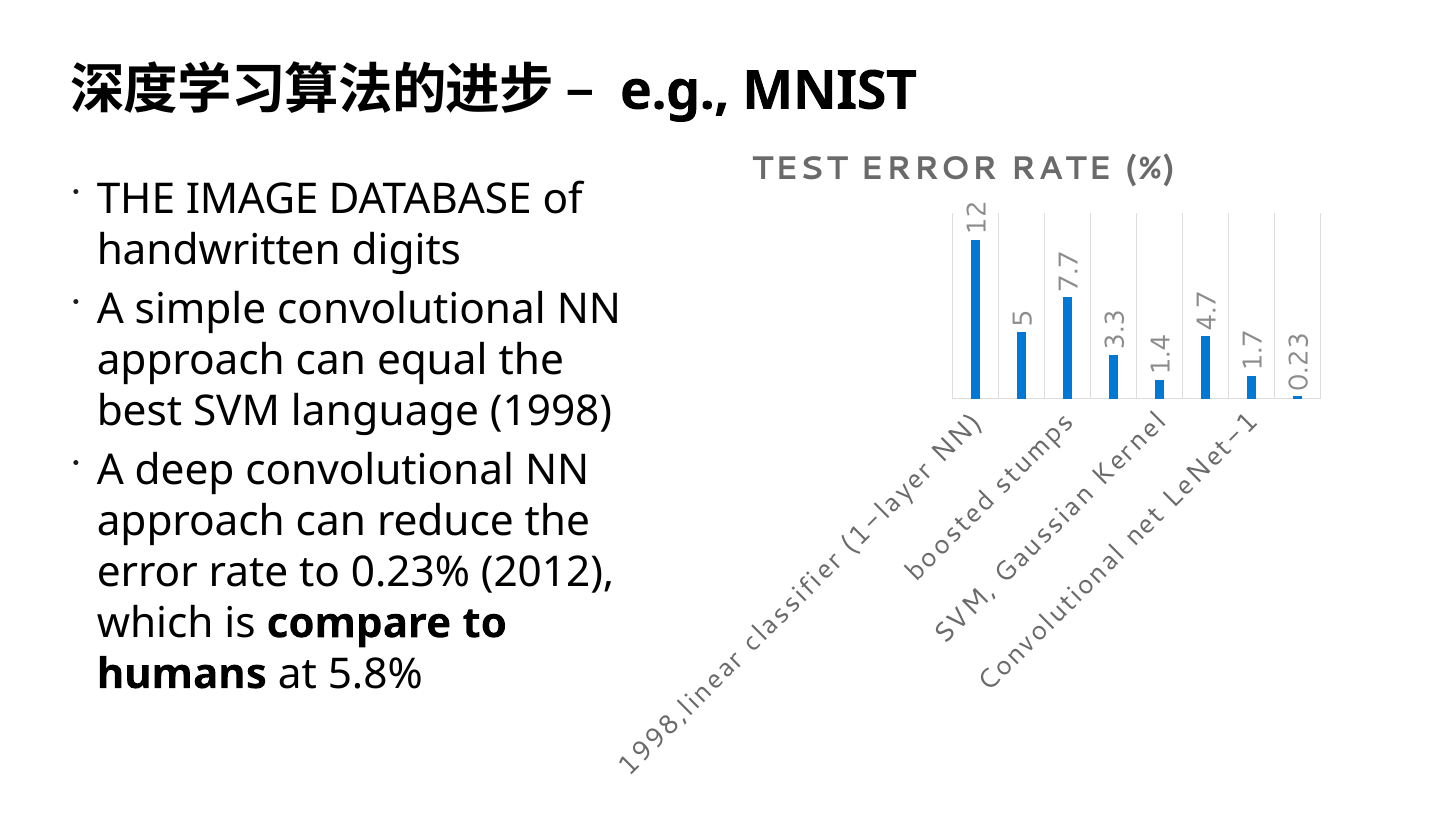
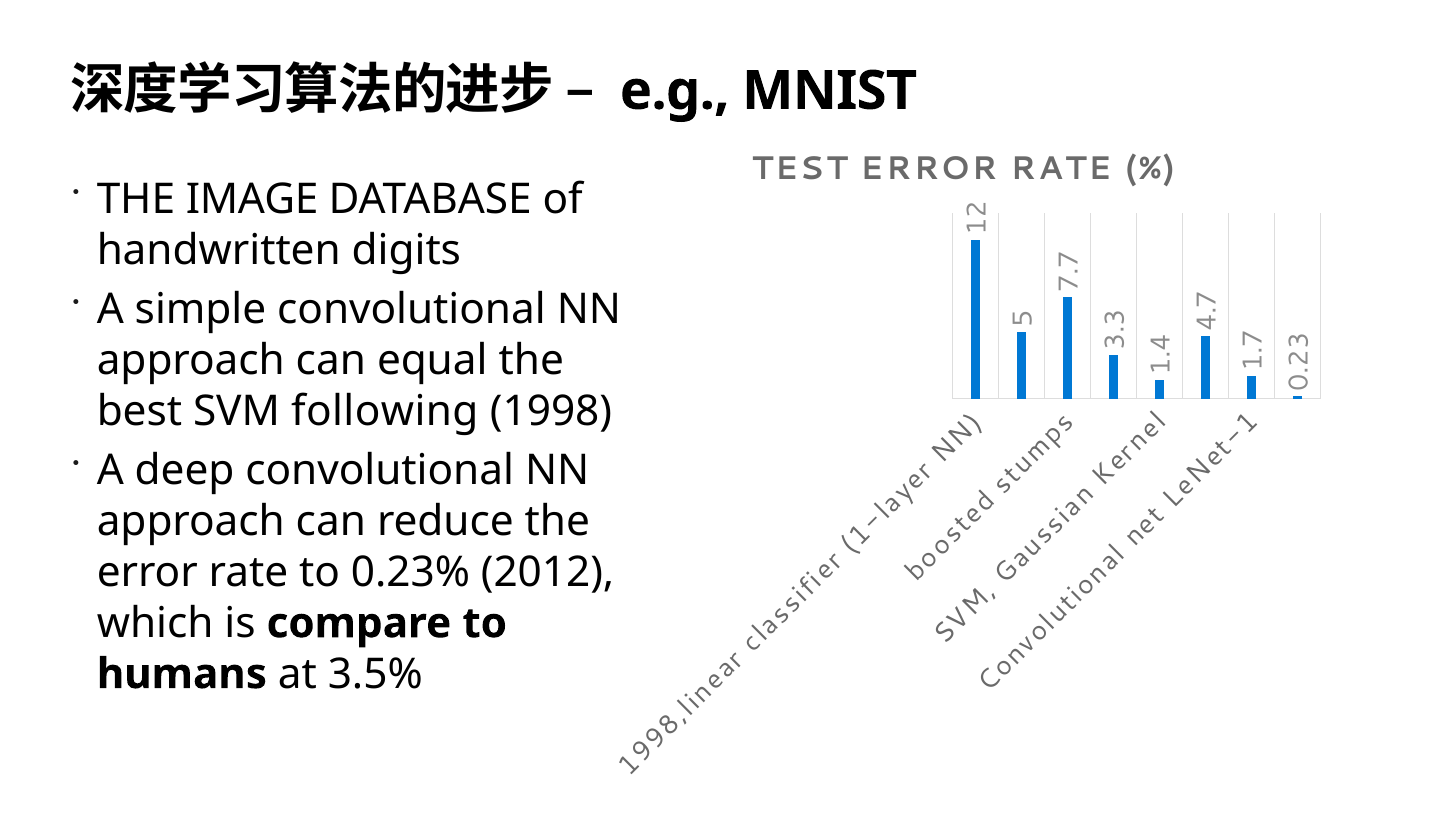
language: language -> following (385, 411)
5.8%: 5.8% -> 3.5% (375, 674)
